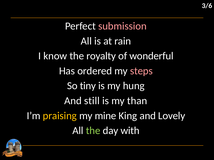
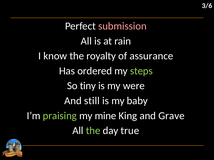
wonderful: wonderful -> assurance (151, 56)
steps colour: pink -> light green (141, 71)
hung: hung -> were (134, 86)
than: than -> baby (137, 101)
praising colour: yellow -> light green (60, 116)
Lovely: Lovely -> Grave (172, 116)
with: with -> true (130, 131)
